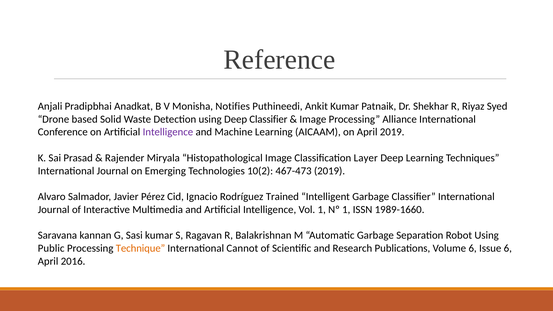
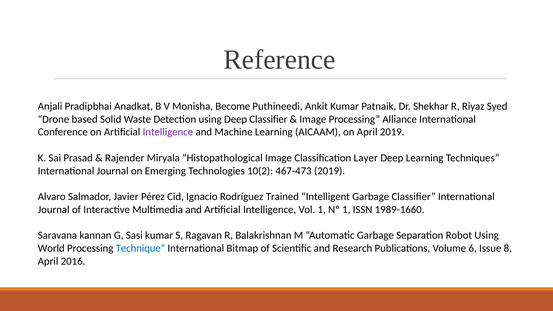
Notifies: Notifies -> Become (233, 106)
Public: Public -> World (51, 248)
Technique colour: orange -> blue (140, 248)
Cannot: Cannot -> Bitmap (242, 248)
Issue 6: 6 -> 8 (508, 248)
